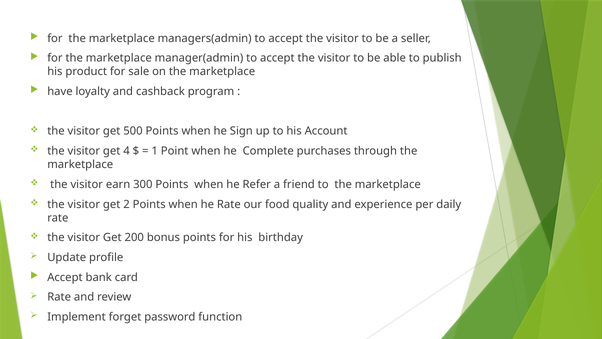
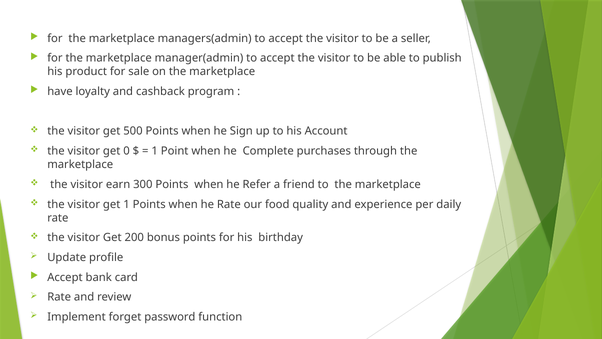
4: 4 -> 0 (127, 151)
get 2: 2 -> 1 (127, 204)
